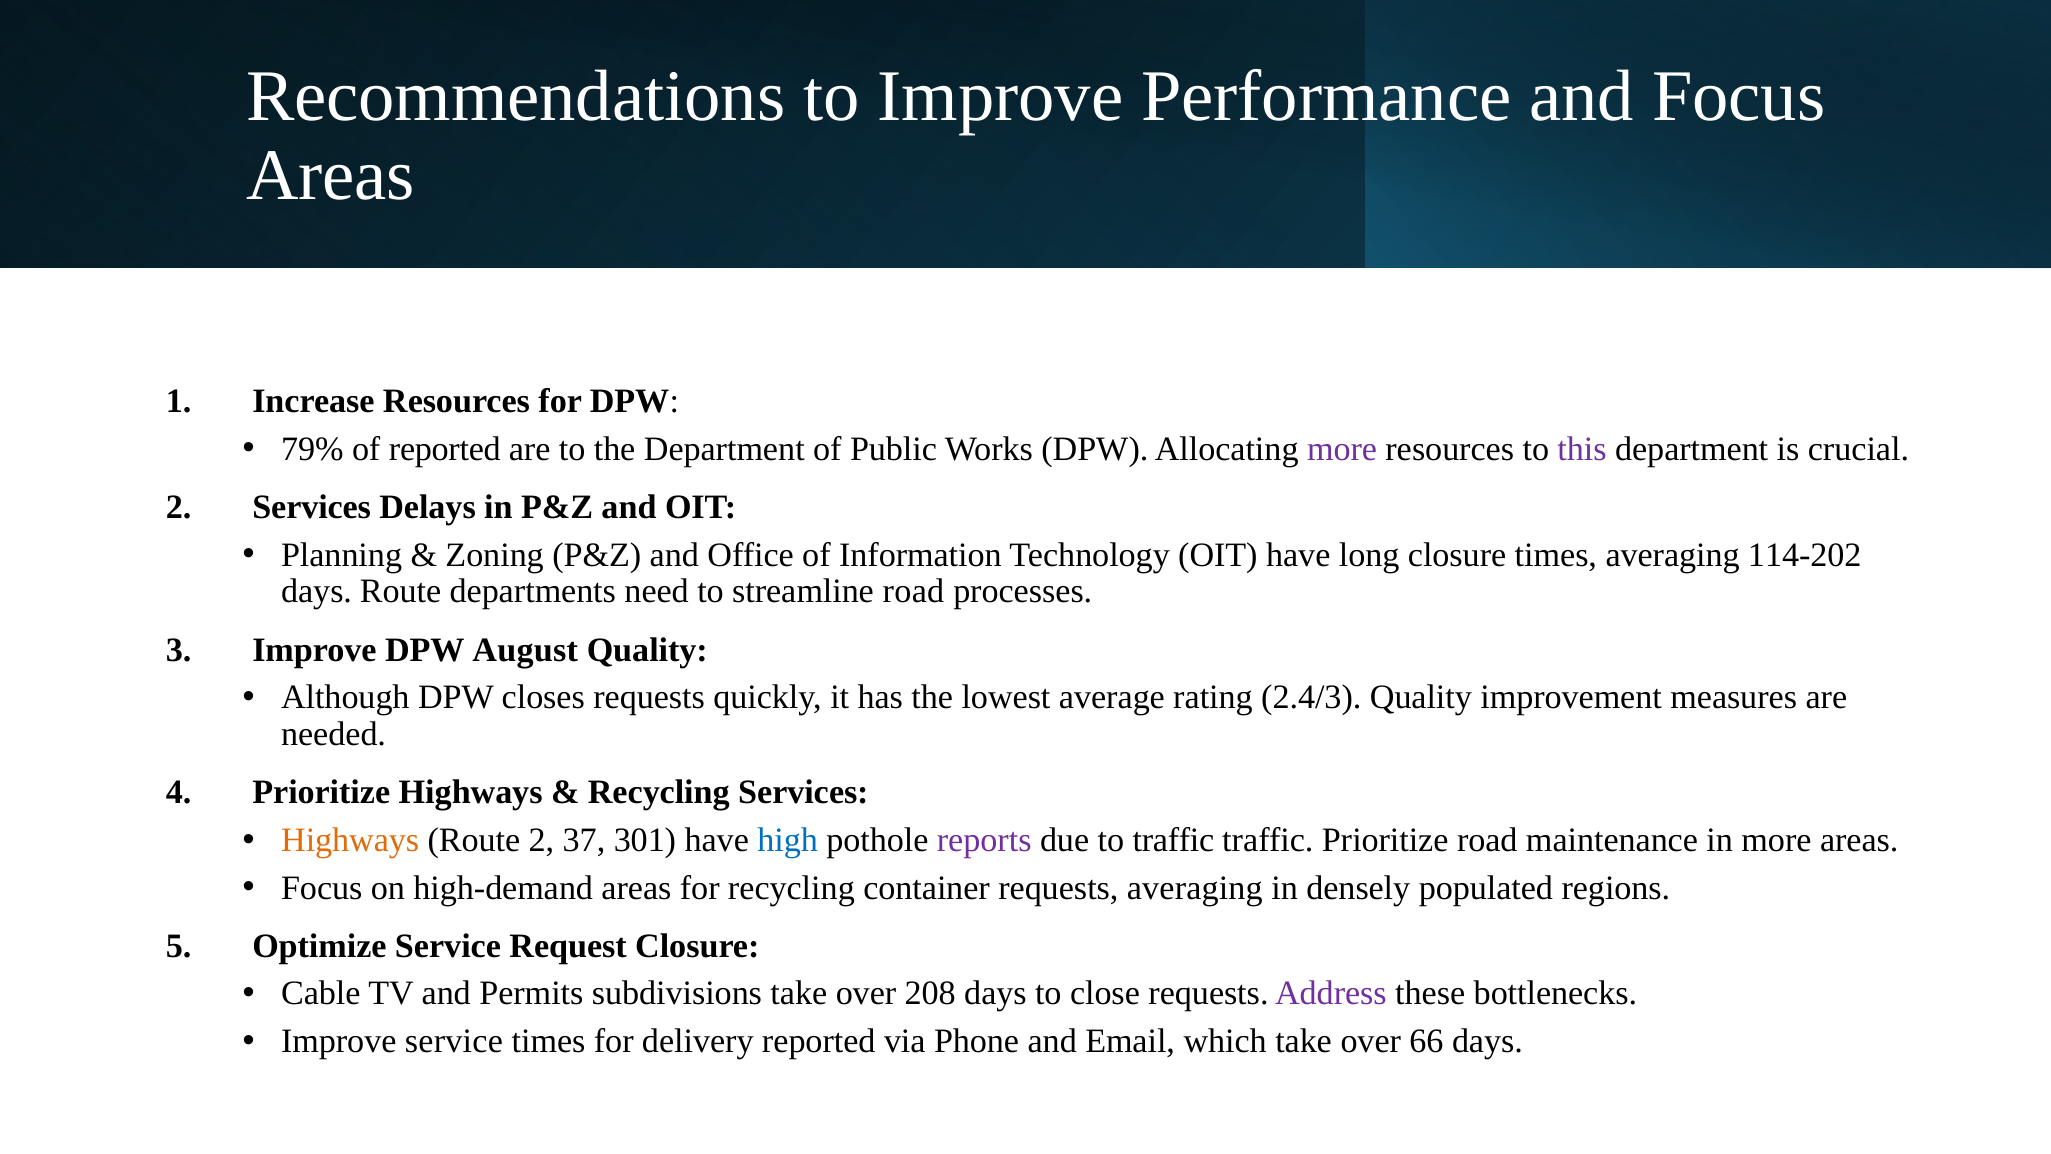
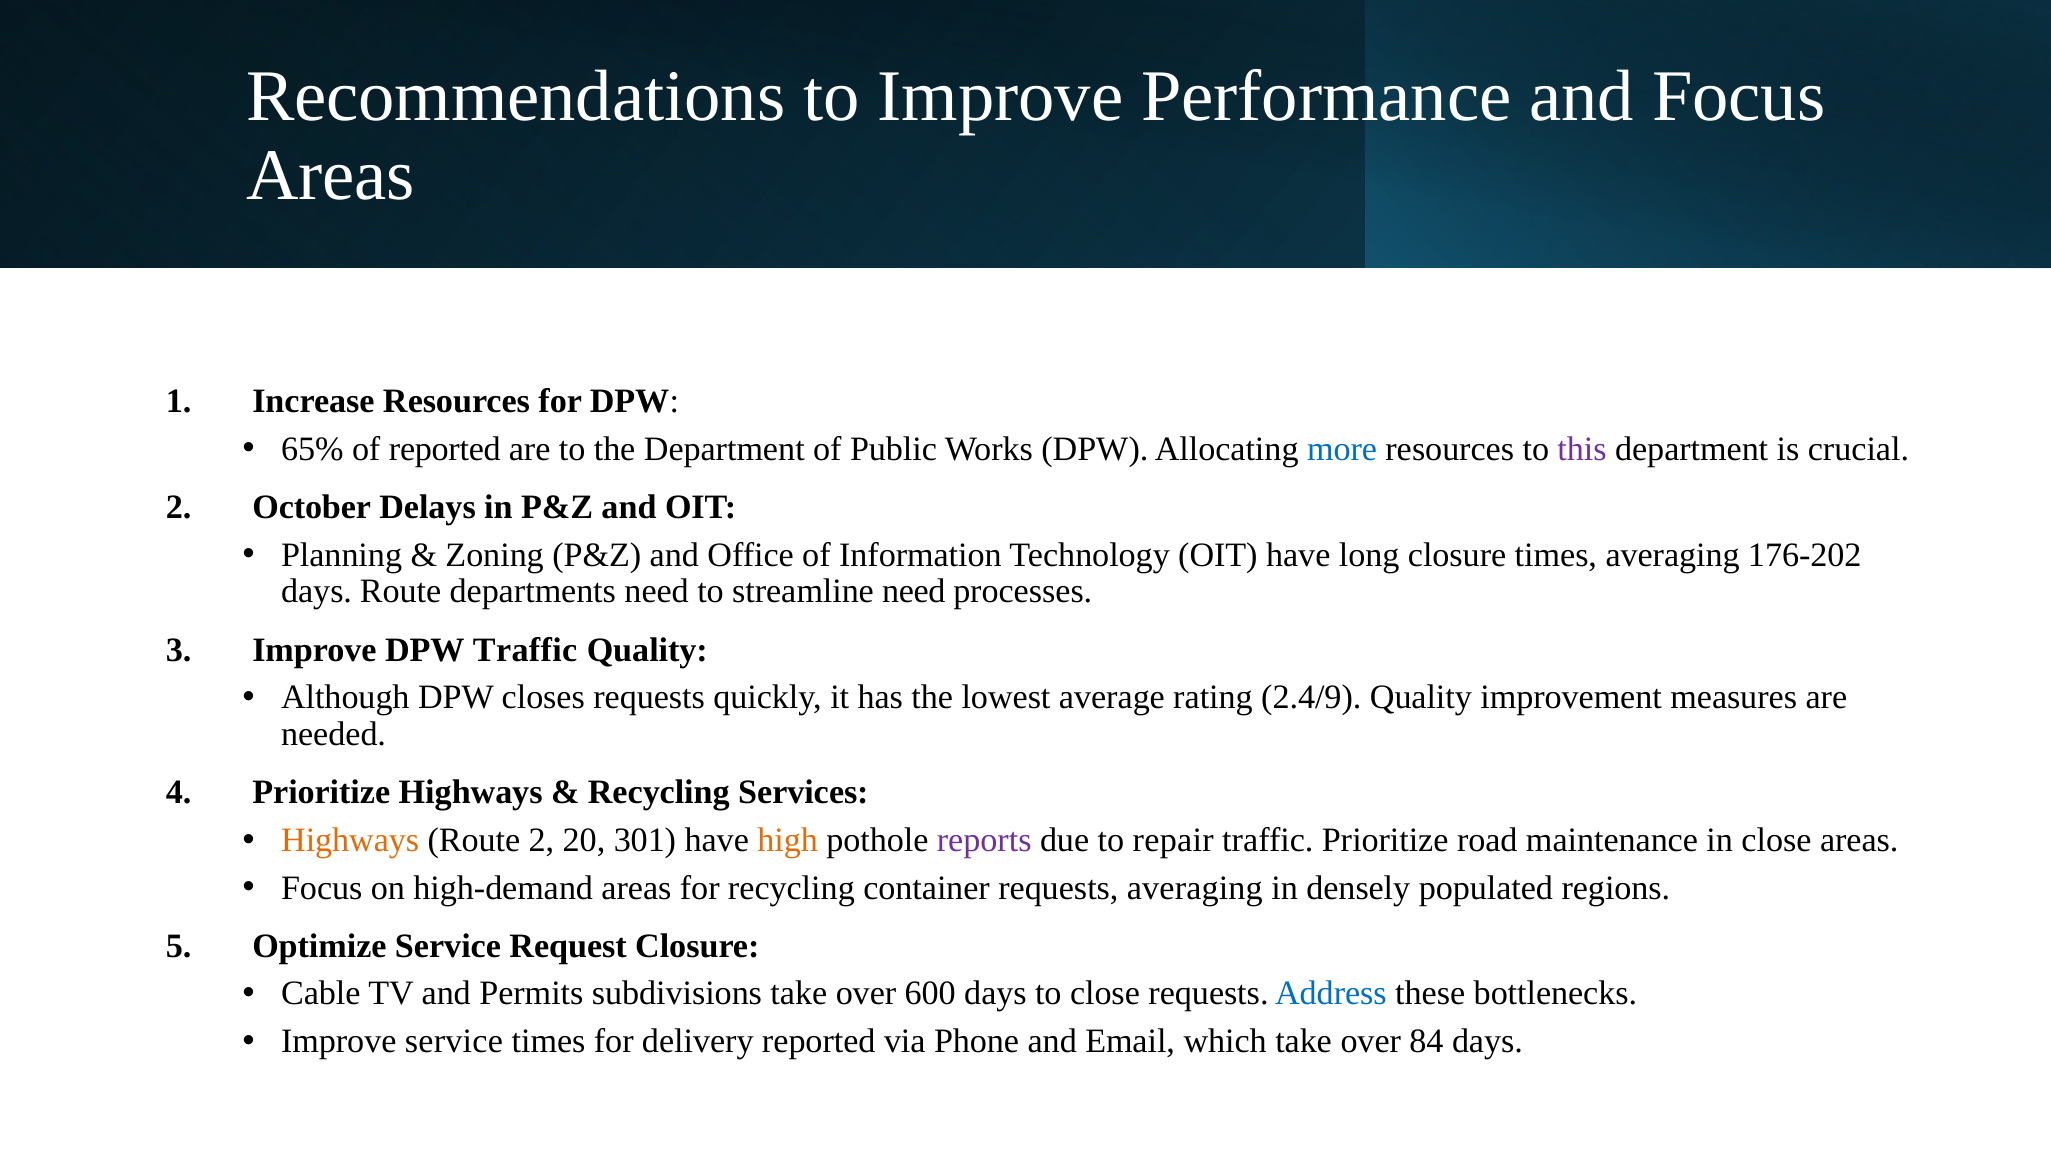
79%: 79% -> 65% (312, 449)
more colour: purple -> blue (1342, 449)
2 Services: Services -> October (312, 507)
114-202: 114-202 -> 176-202 (1805, 555)
streamline road: road -> need (914, 592)
DPW August: August -> Traffic (525, 650)
2.4/3: 2.4/3 -> 2.4/9 (1311, 697)
37: 37 -> 20 (584, 840)
high colour: blue -> orange (788, 840)
to traffic: traffic -> repair (1173, 840)
in more: more -> close (1776, 840)
208: 208 -> 600 (930, 993)
Address colour: purple -> blue (1331, 993)
66: 66 -> 84 (1426, 1041)
